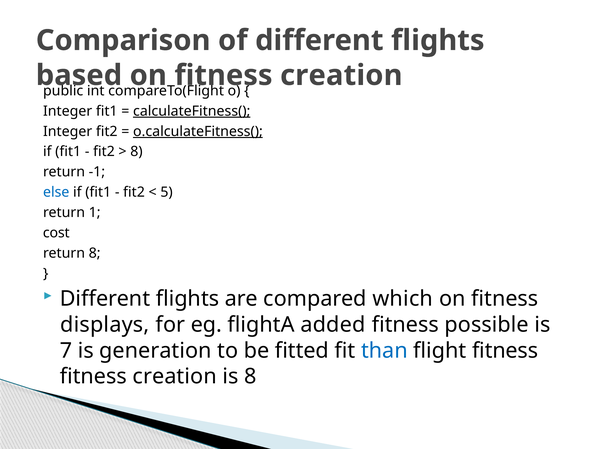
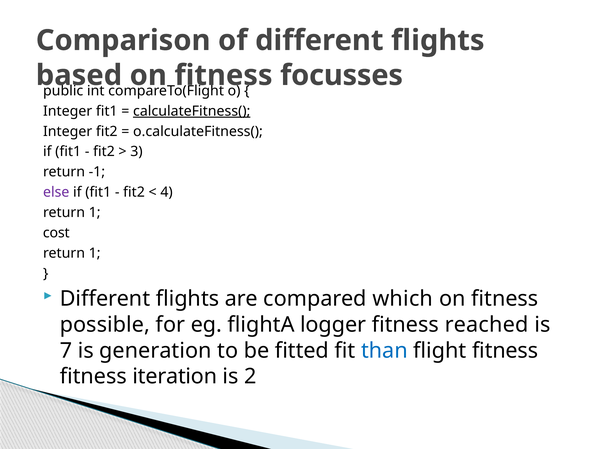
creation: creation -> focusses (342, 75)
o.calculateFitness( underline: present -> none (198, 131)
8: 8 -> 3 (136, 152)
else colour: blue -> purple (56, 192)
5: 5 -> 4 (167, 192)
8: 8 -> 1 (95, 253)
displays: displays -> possible (105, 325)
added: added -> logger (333, 325)
possible: possible -> reached (487, 325)
creation: creation -> iteration (175, 377)
is 8: 8 -> 2 (250, 377)
